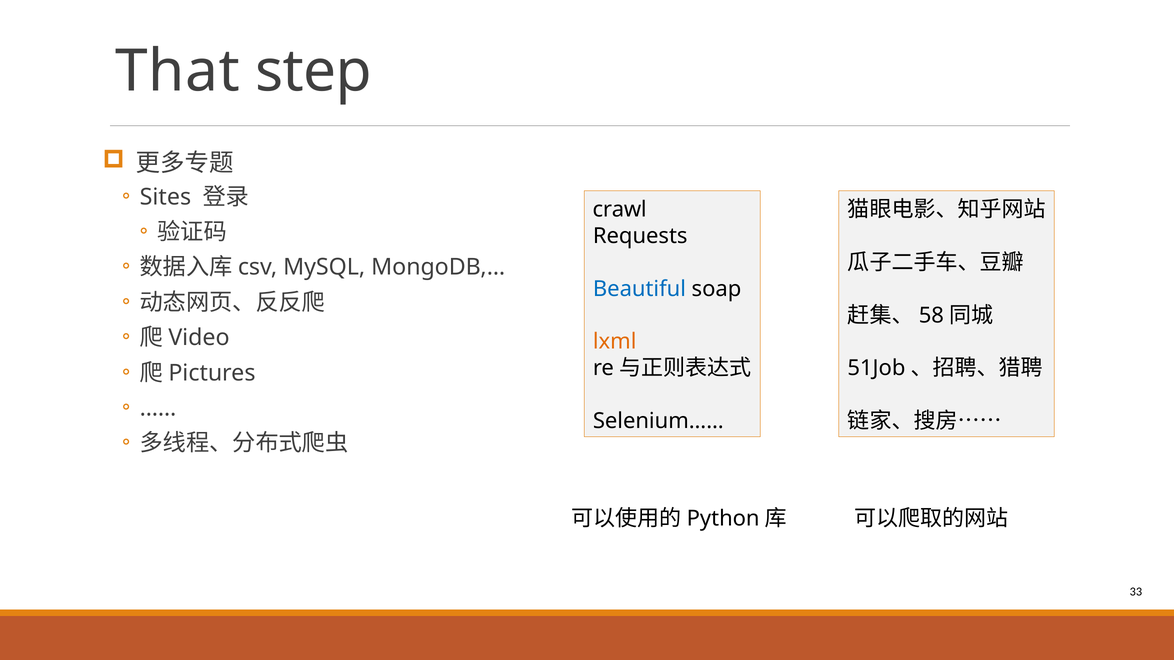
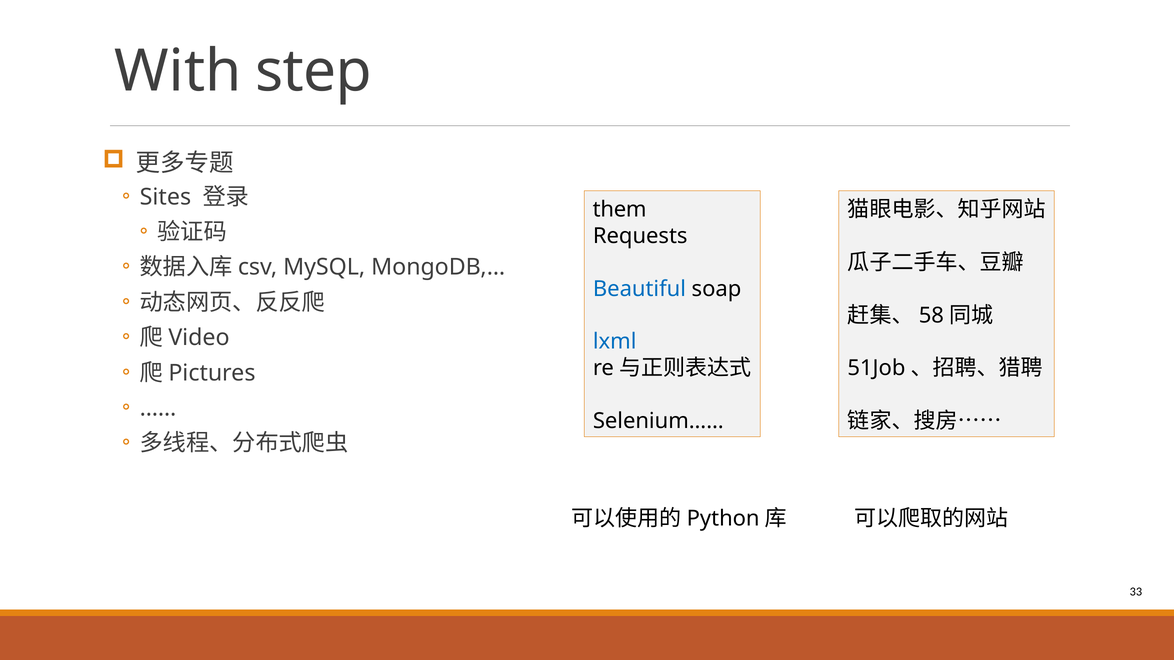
That: That -> With (178, 71)
crawl: crawl -> them (620, 210)
lxml colour: orange -> blue (615, 342)
